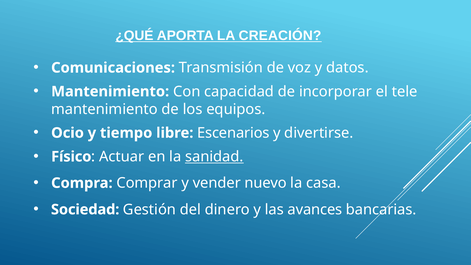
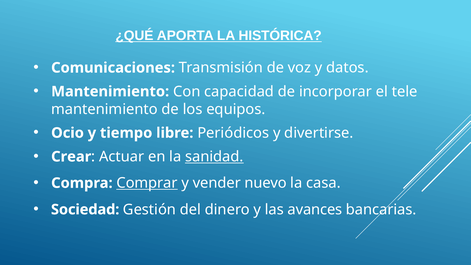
CREACIÓN: CREACIÓN -> HISTÓRICA (280, 36)
Escenarios: Escenarios -> Periódicos (233, 133)
Físico: Físico -> Crear (71, 157)
Comprar underline: none -> present (147, 183)
